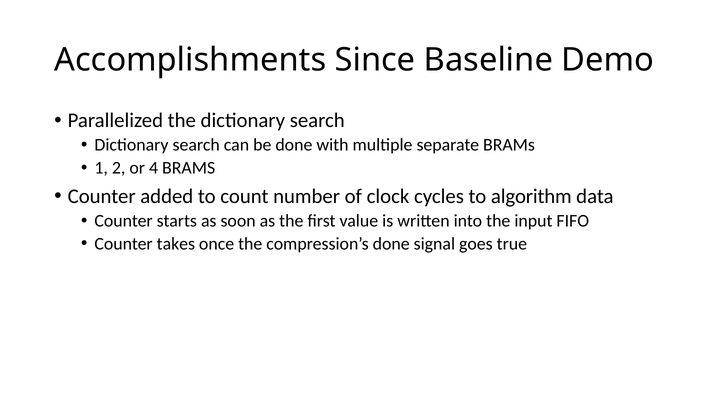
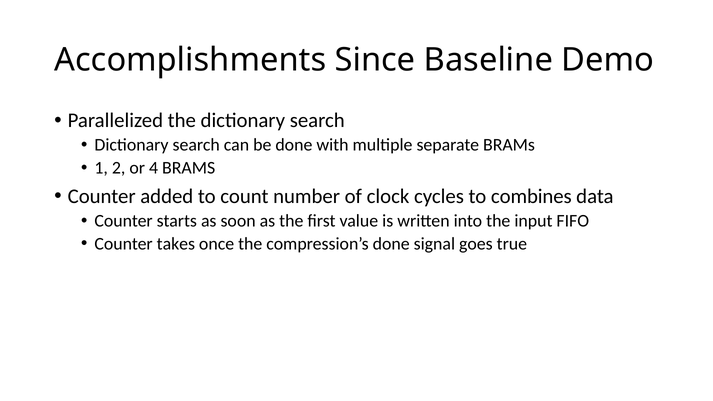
algorithm: algorithm -> combines (531, 196)
